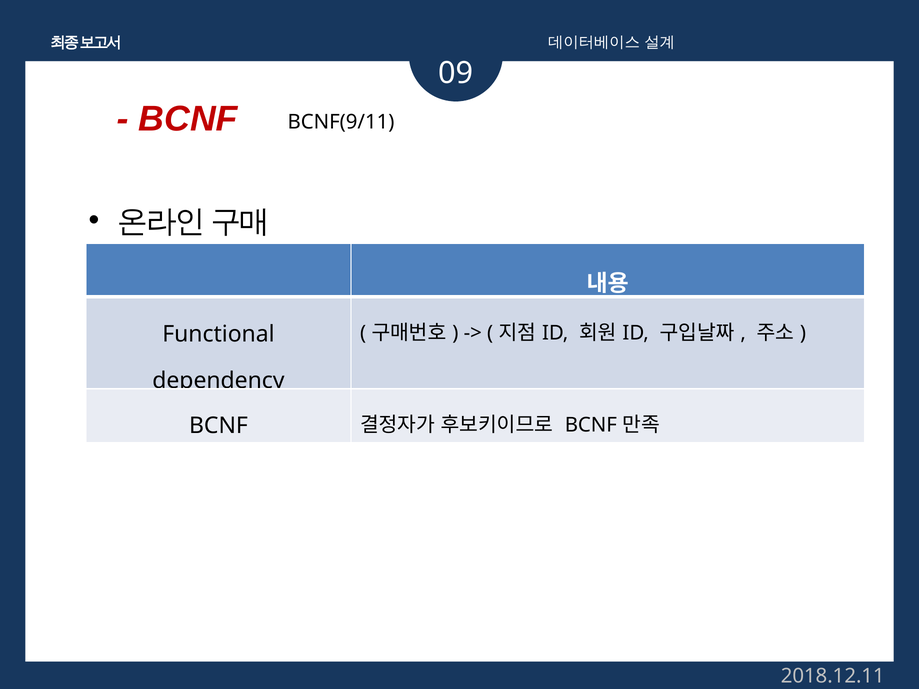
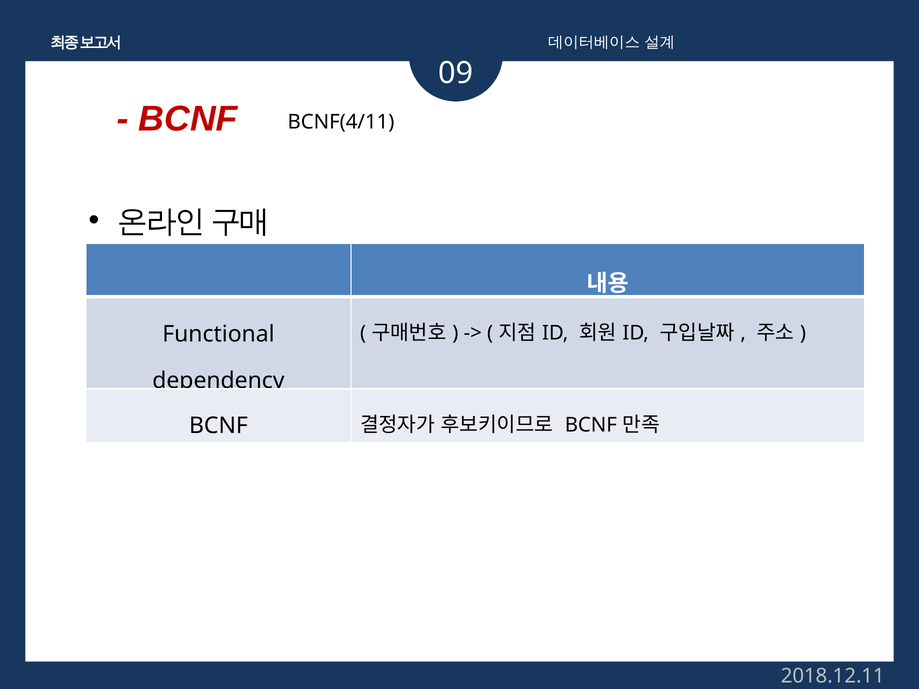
BCNF(9/11: BCNF(9/11 -> BCNF(4/11 (341, 122)
